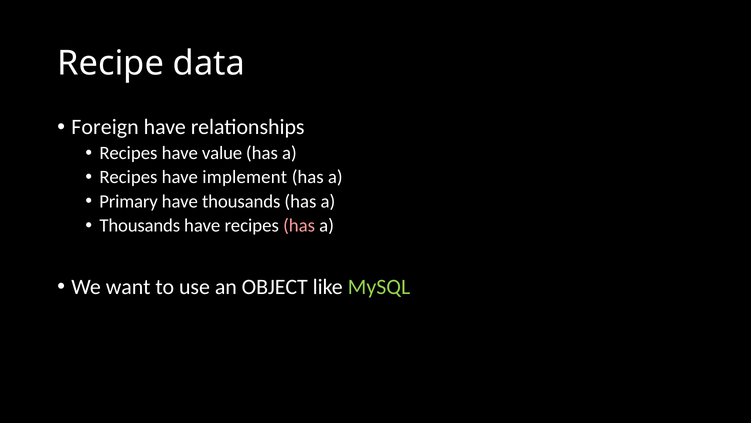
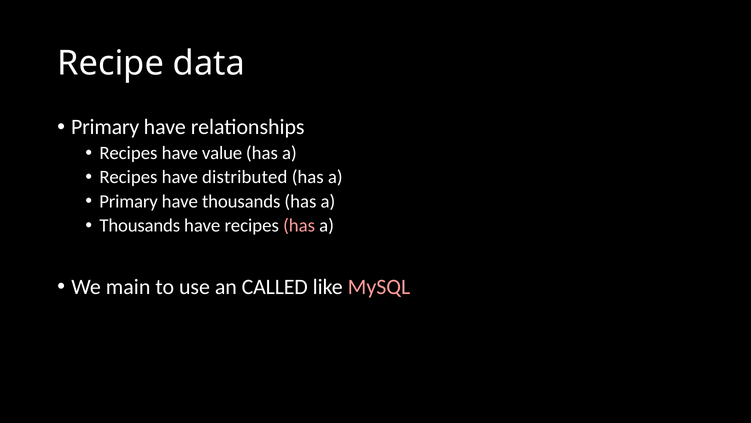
Foreign: Foreign -> Primary (105, 127)
implement: implement -> distributed (245, 177)
want: want -> main (128, 287)
OBJECT: OBJECT -> CALLED (275, 287)
MySQL colour: light green -> pink (379, 287)
